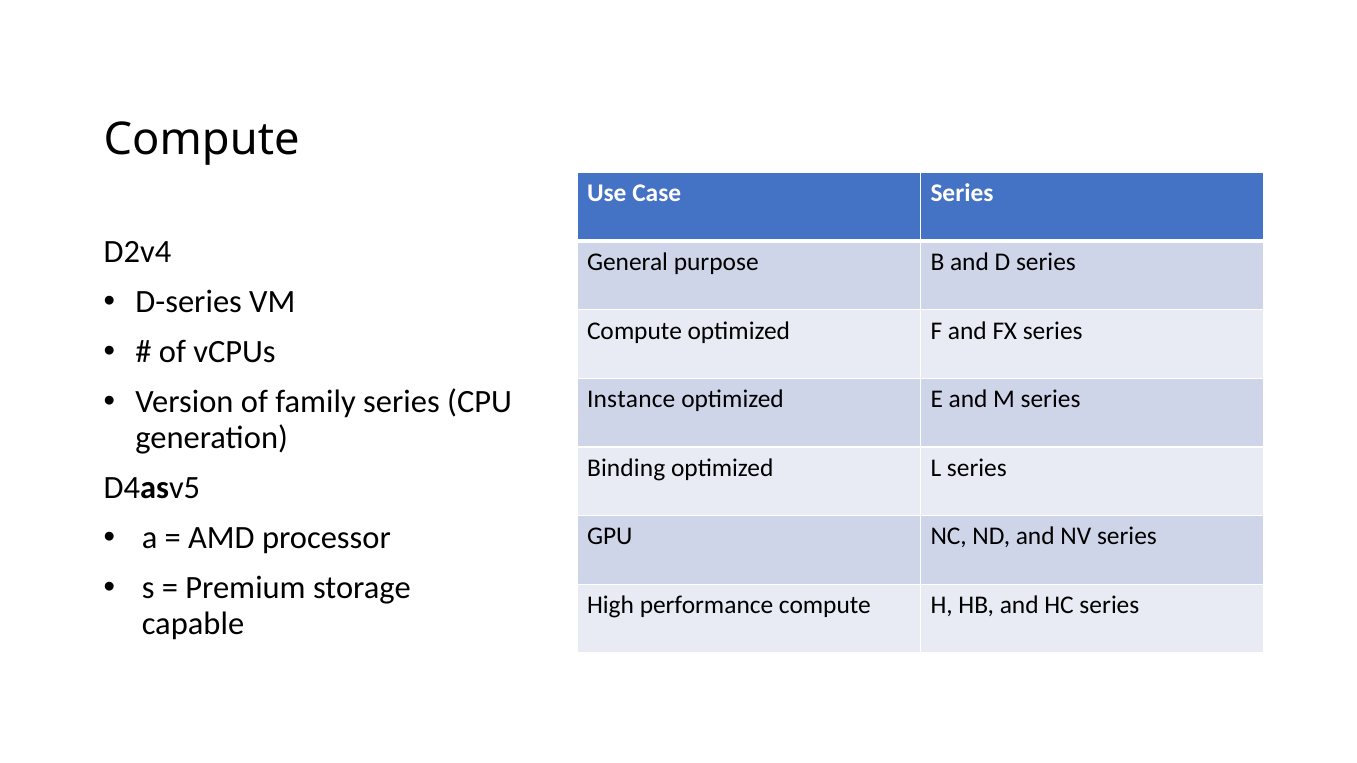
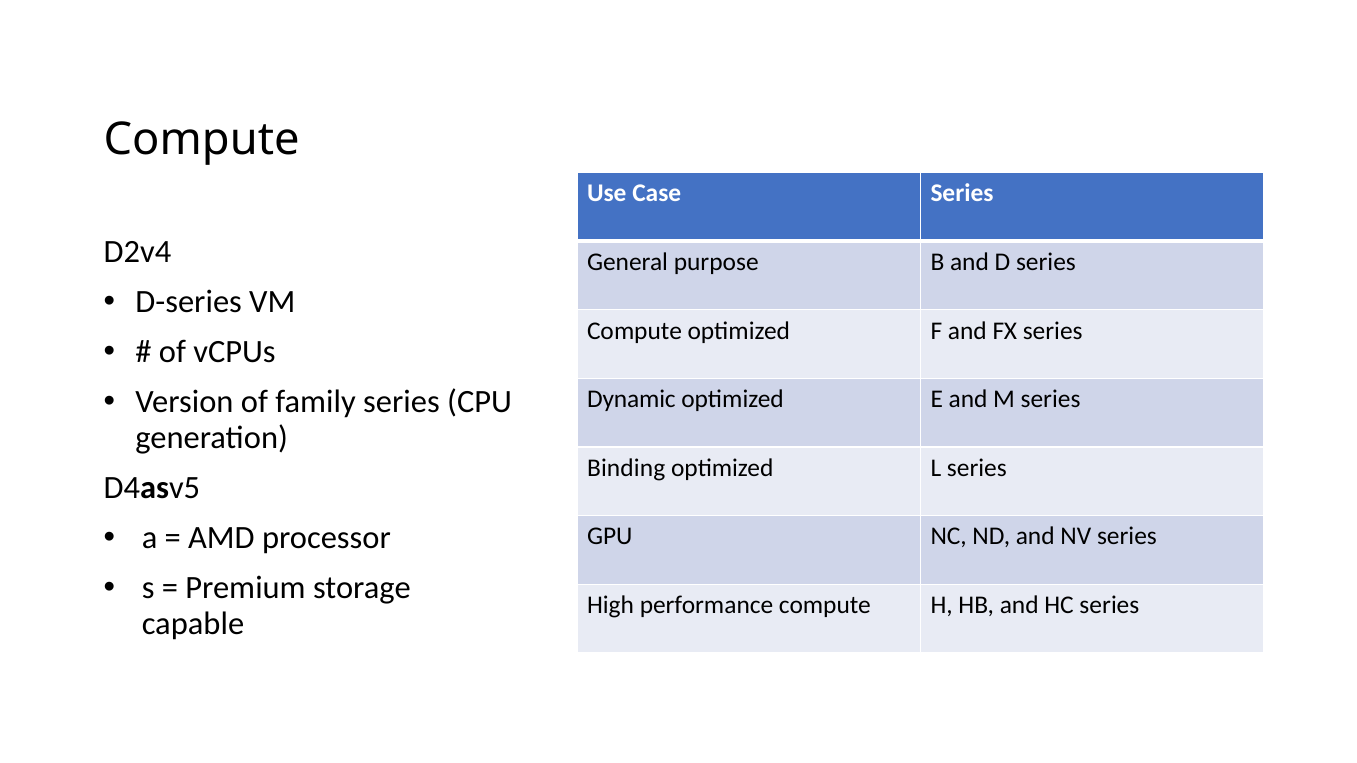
Instance: Instance -> Dynamic (631, 400)
